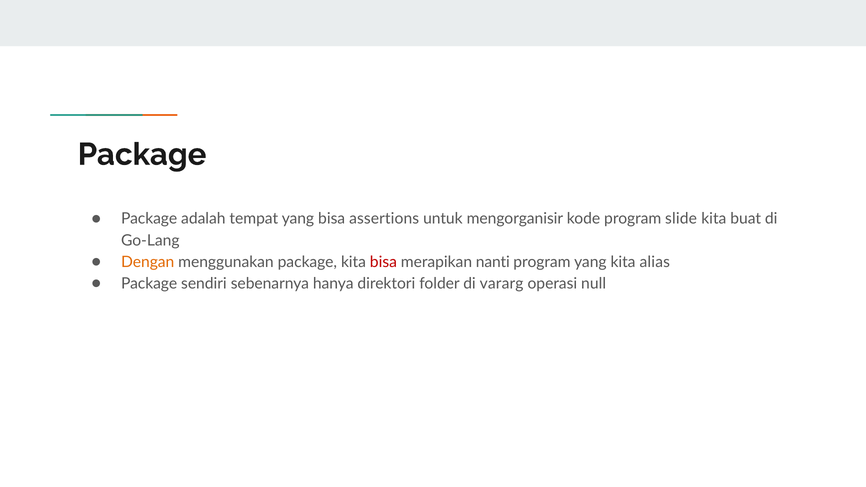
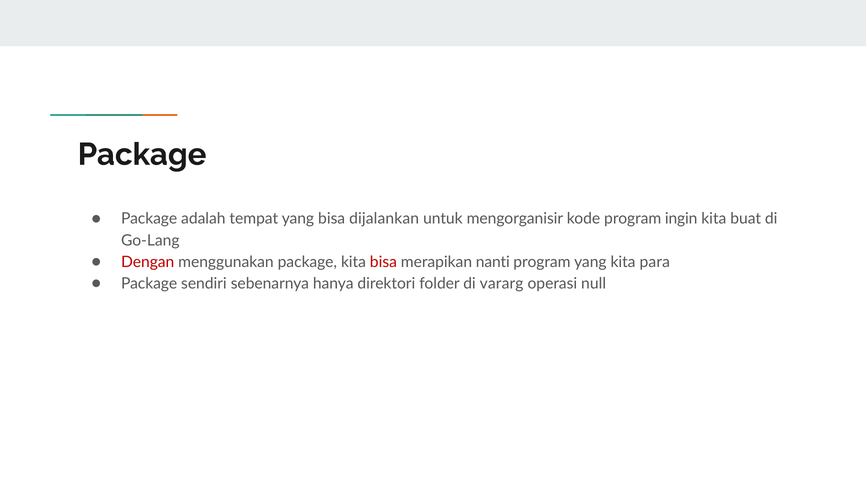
assertions: assertions -> dijalankan (384, 219)
slide: slide -> ingin (681, 219)
Dengan colour: orange -> red (148, 262)
alias: alias -> para (655, 262)
